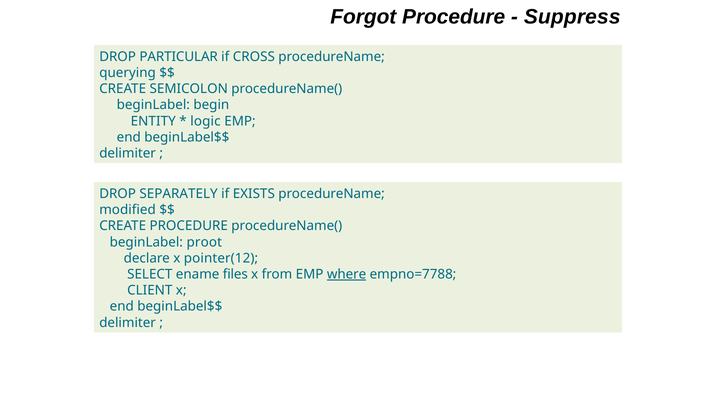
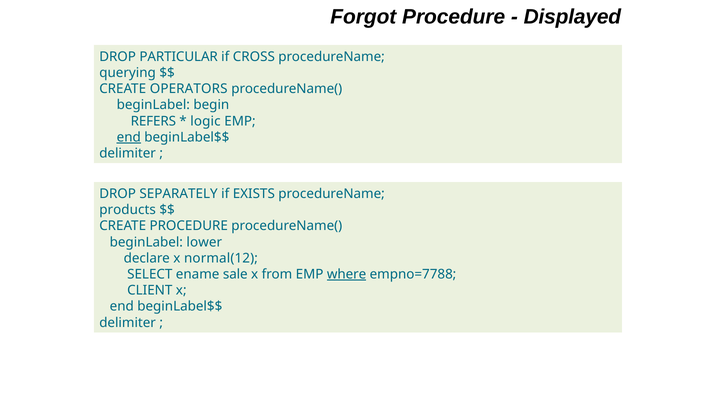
Suppress: Suppress -> Displayed (572, 17)
SEMICOLON: SEMICOLON -> OPERATORS (189, 89)
ENTITY: ENTITY -> REFERS (153, 121)
end underline: none -> present (129, 137)
modified: modified -> products (128, 210)
proot: proot -> lower (204, 242)
pointer(12: pointer(12 -> normal(12 (221, 258)
files: files -> sale (235, 274)
